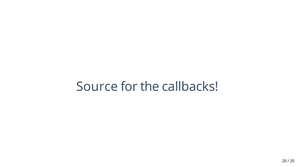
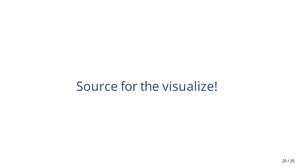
callbacks: callbacks -> visualize (190, 86)
